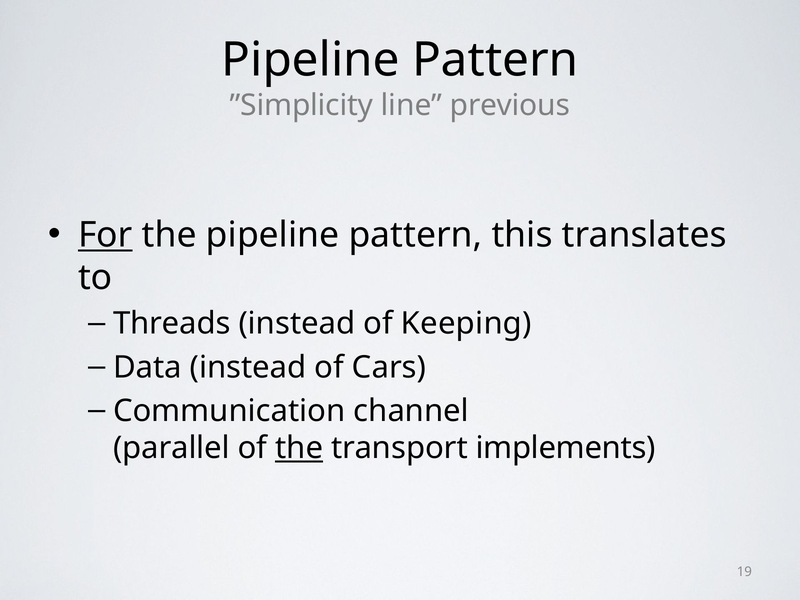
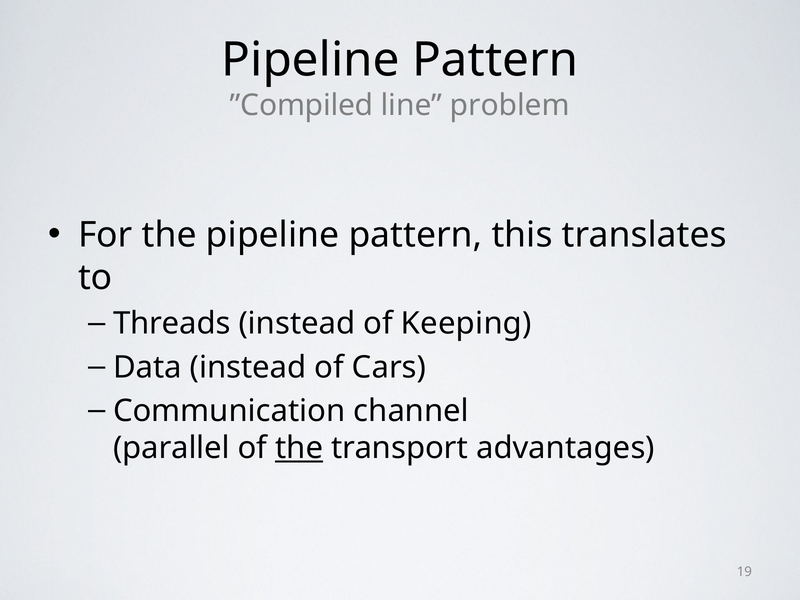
”Simplicity: ”Simplicity -> ”Compiled (302, 105)
previous: previous -> problem (510, 105)
For underline: present -> none (105, 235)
implements: implements -> advantages (565, 448)
